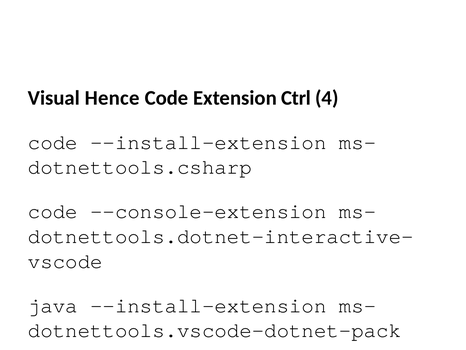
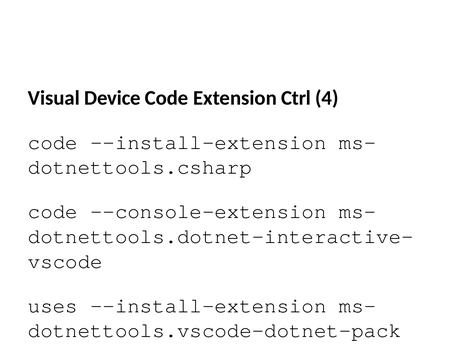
Hence: Hence -> Device (112, 98)
java: java -> uses (53, 305)
